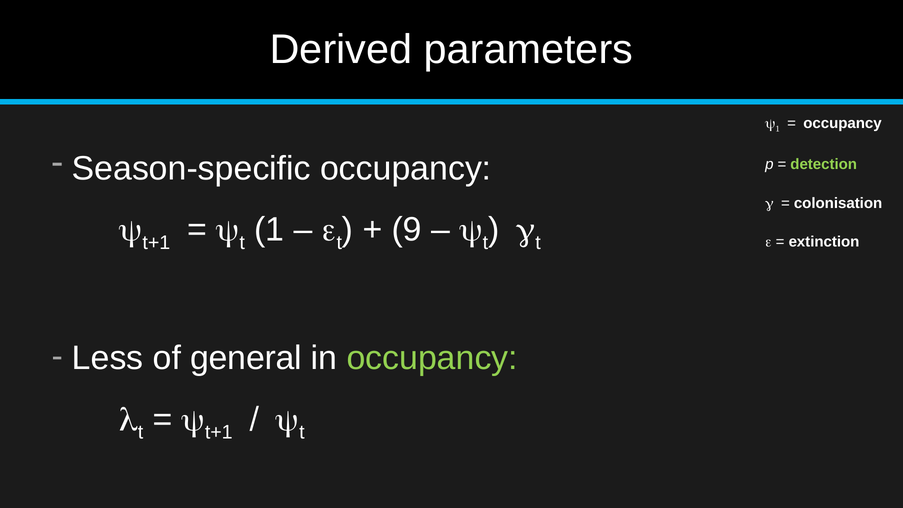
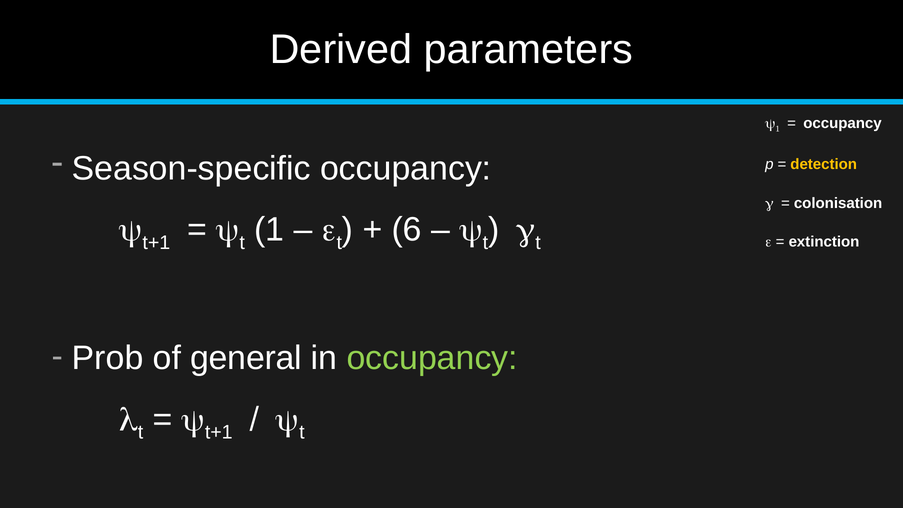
detection colour: light green -> yellow (824, 164)
9: 9 -> 6 (407, 230)
Less: Less -> Prob (108, 358)
